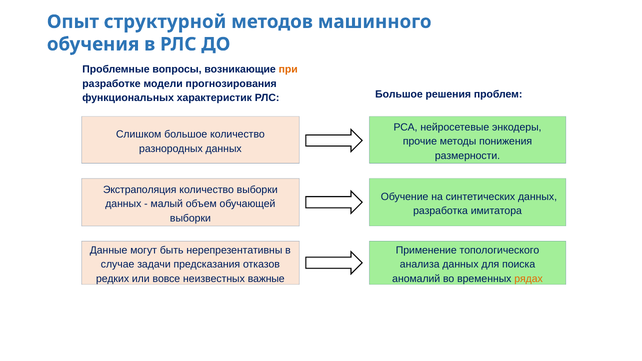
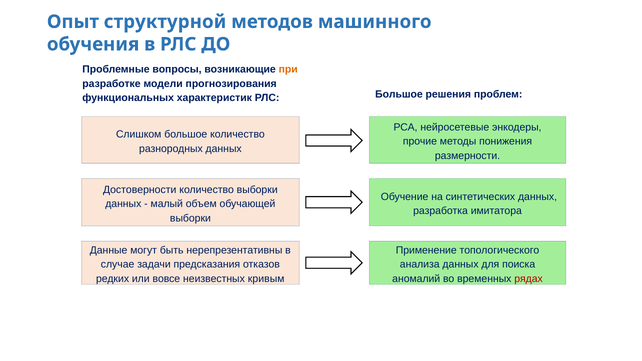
Экстраполяция: Экстраполяция -> Достоверности (140, 190)
важные: важные -> кривым (266, 279)
рядах colour: orange -> red (529, 279)
